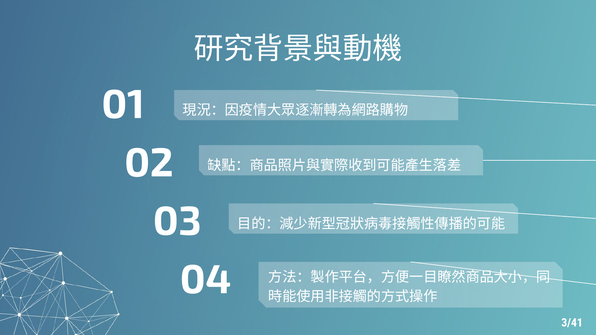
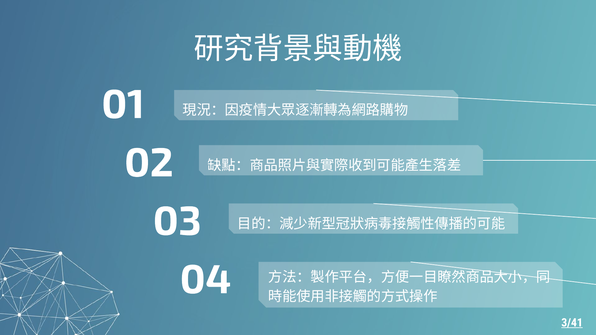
3/41 underline: none -> present (572, 323)
